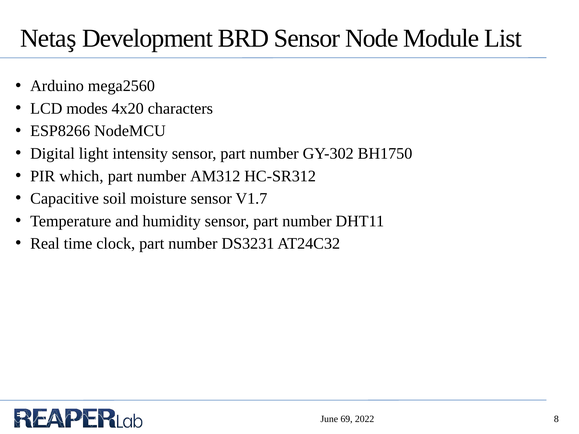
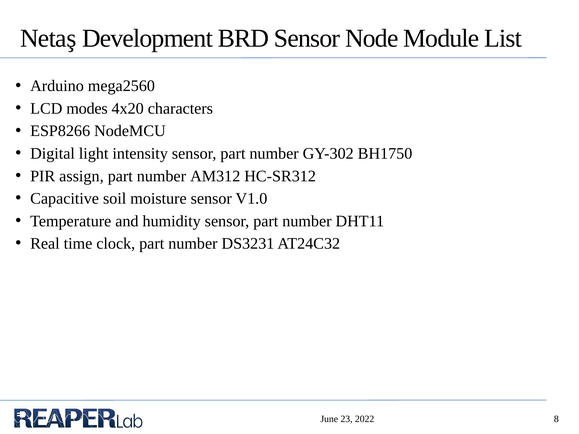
which: which -> assign (81, 176)
V1.7: V1.7 -> V1.0 (251, 199)
69: 69 -> 23 (347, 419)
